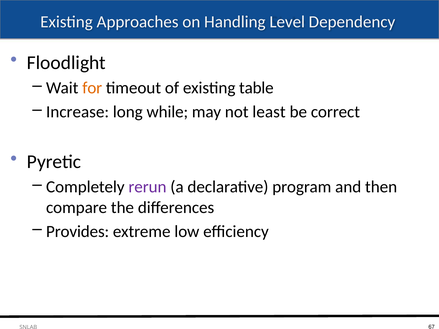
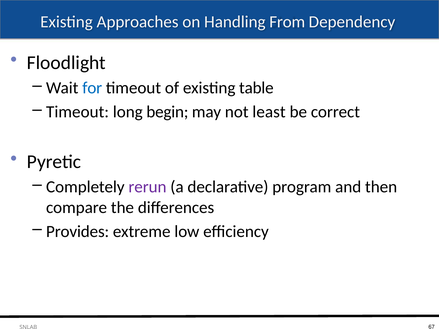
Level: Level -> From (287, 22)
for colour: orange -> blue (92, 88)
Increase: Increase -> Timeout (78, 112)
while: while -> begin (167, 112)
